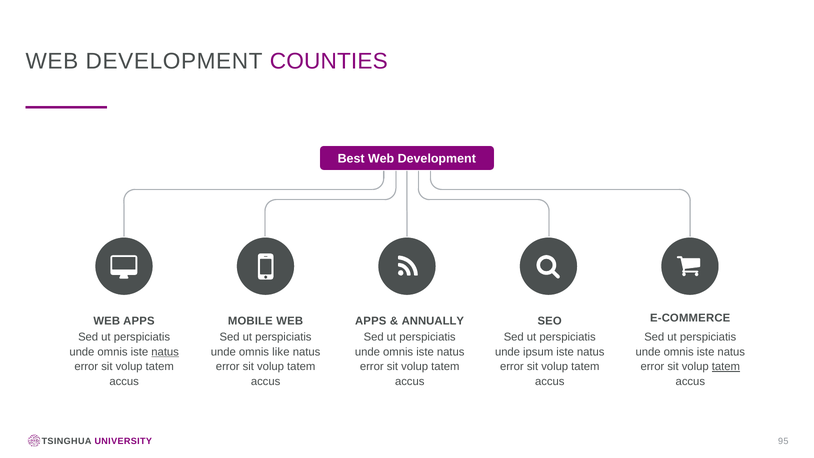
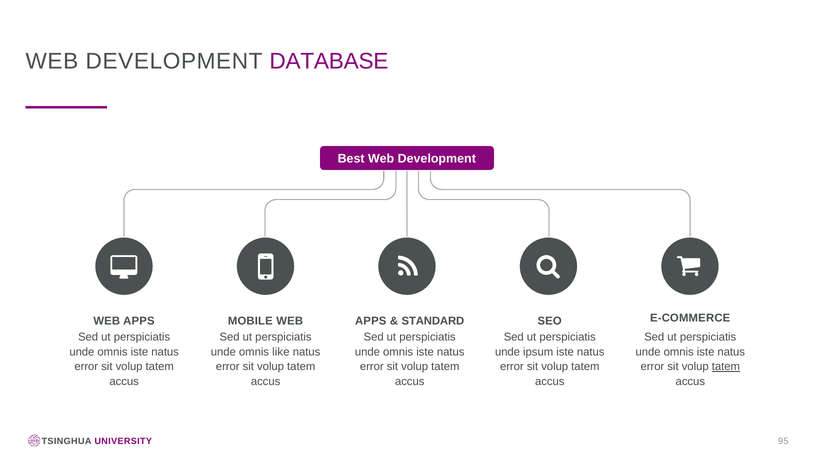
COUNTIES: COUNTIES -> DATABASE (329, 61)
ANNUALLY: ANNUALLY -> STANDARD (433, 321)
natus underline: present -> none (165, 352)
